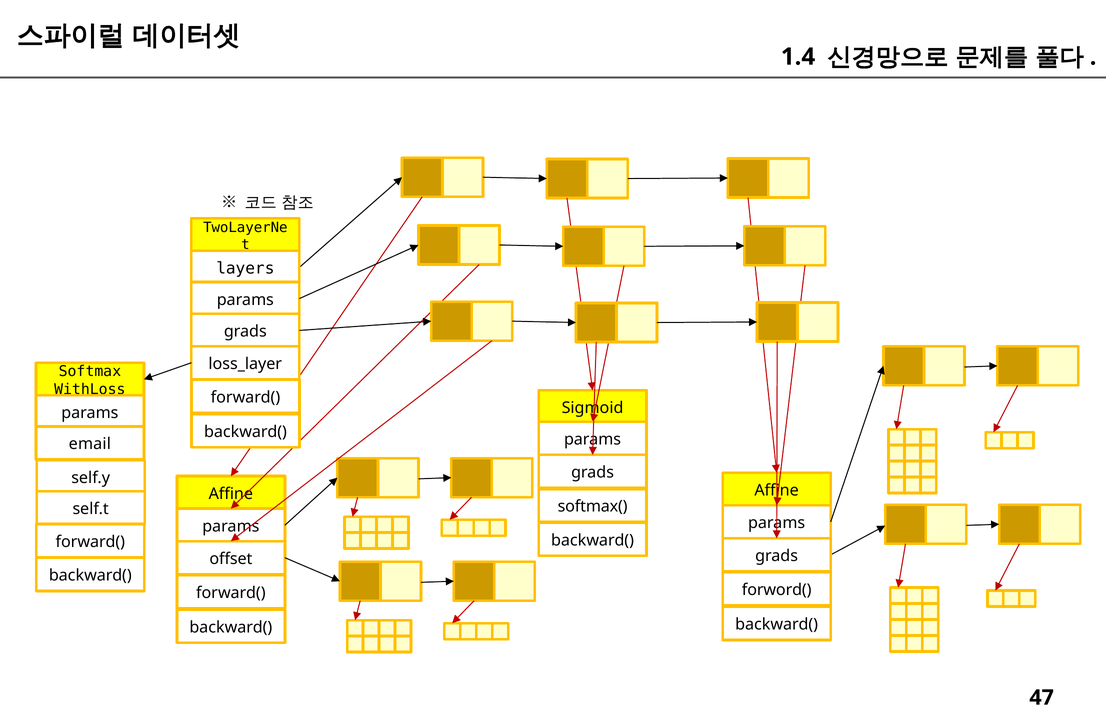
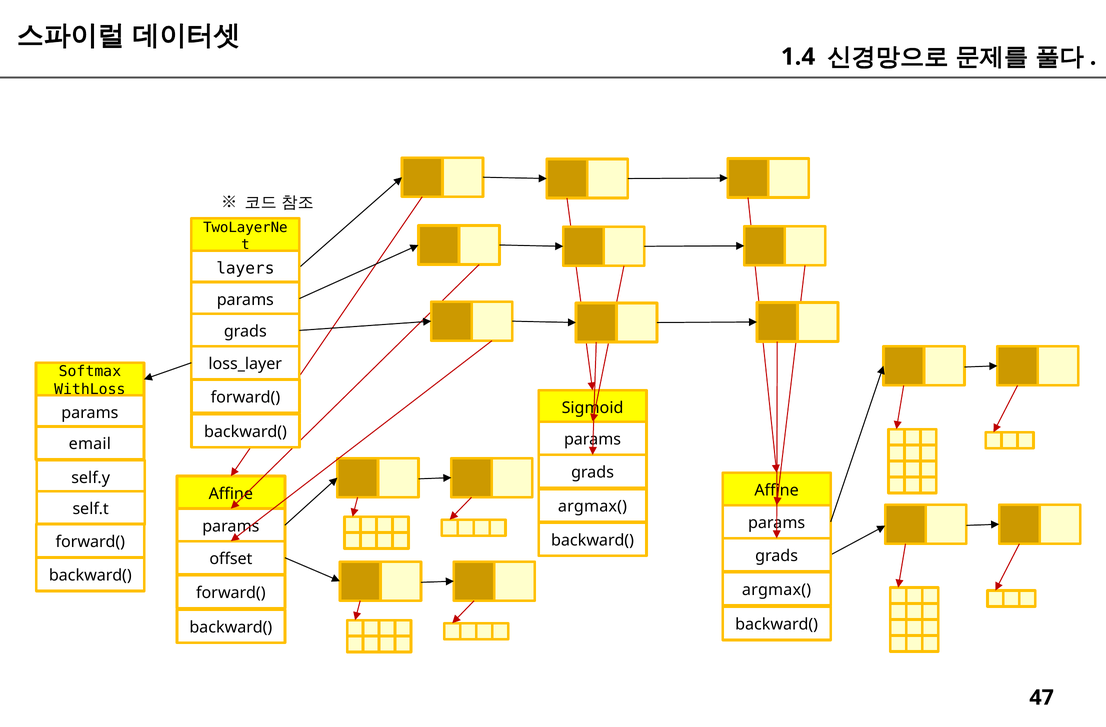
softmax(: softmax( -> argmax( (592, 506)
forword(: forword( -> argmax( (777, 590)
